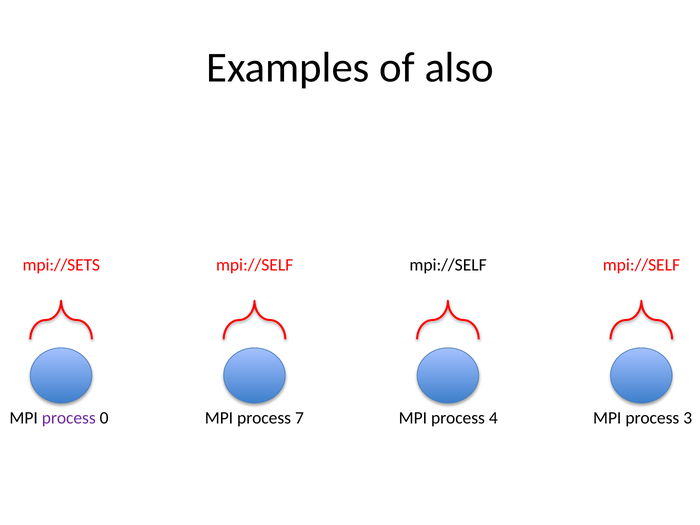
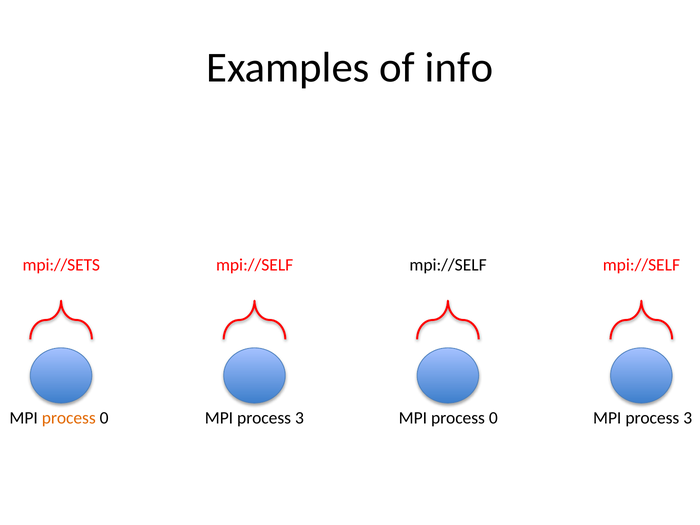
also: also -> info (459, 68)
process colour: purple -> orange (69, 418)
7: 7 -> 3 (299, 418)
4: 4 -> 0 (493, 418)
